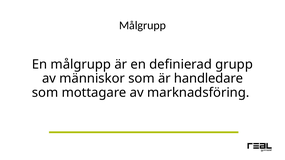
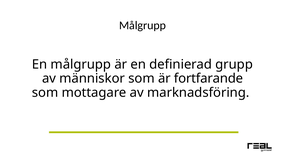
handledare: handledare -> fortfarande (209, 79)
